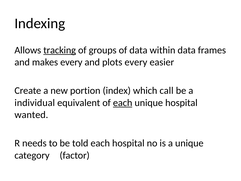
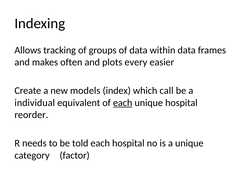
tracking underline: present -> none (60, 50)
makes every: every -> often (71, 62)
portion: portion -> models (85, 91)
wanted: wanted -> reorder (31, 115)
